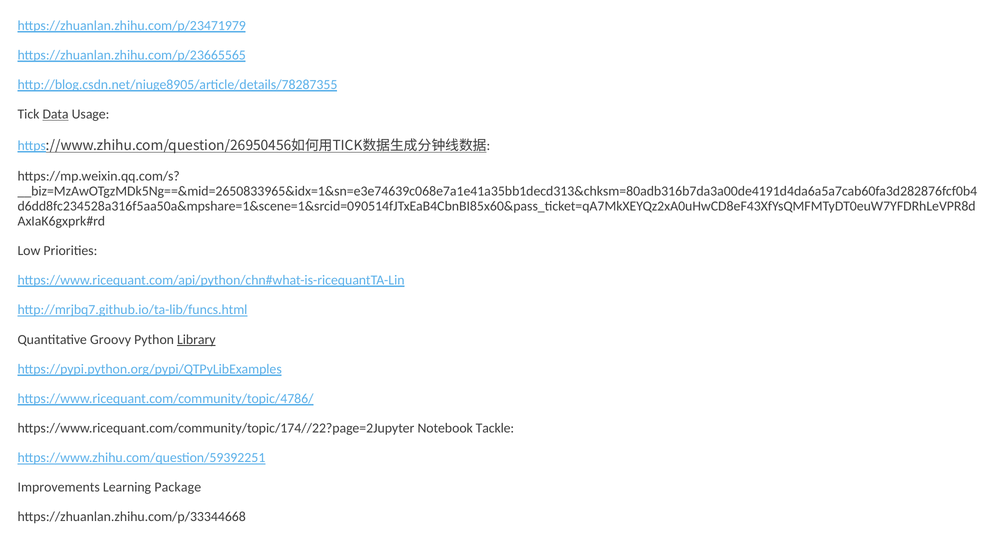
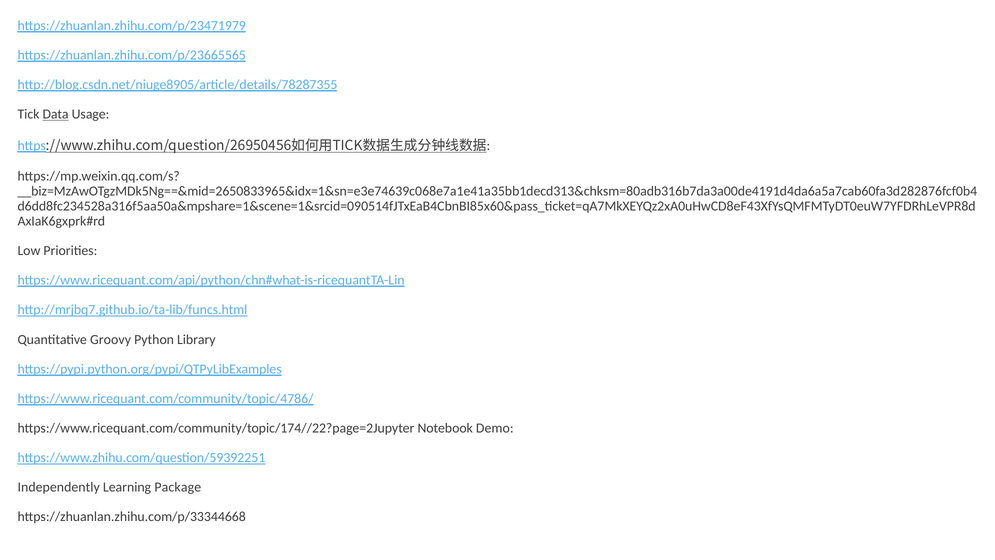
Library underline: present -> none (196, 339)
Tackle: Tackle -> Demo (495, 428)
Improvements: Improvements -> Independently (59, 487)
